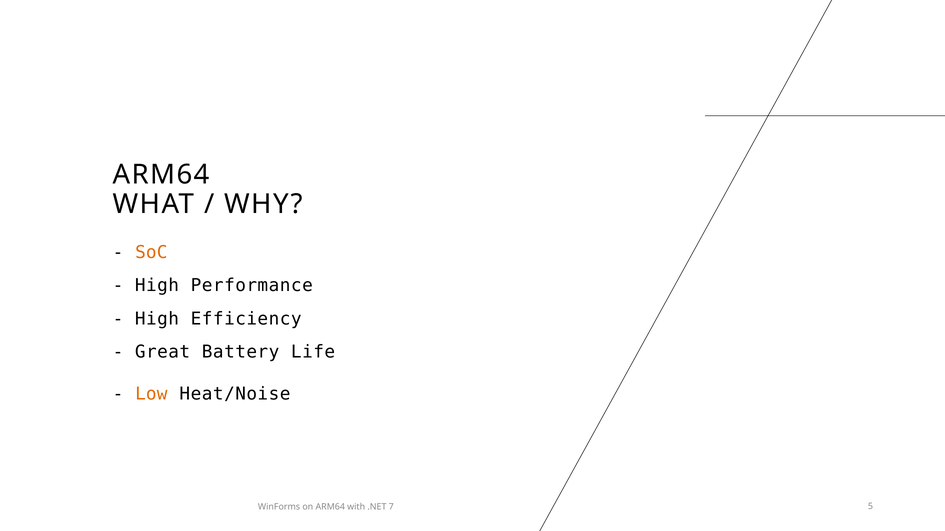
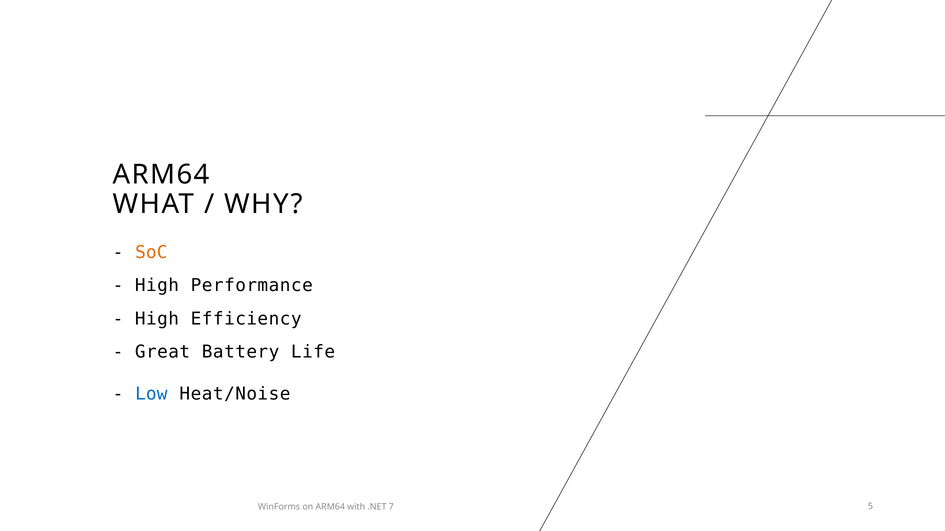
Low colour: orange -> blue (151, 394)
